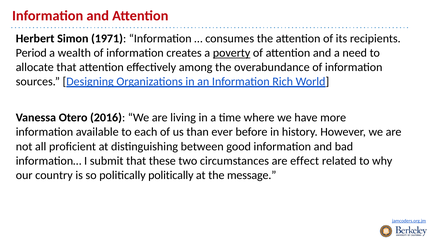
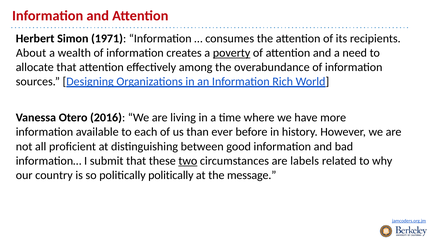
Period: Period -> About (31, 53)
two underline: none -> present (188, 161)
effect: effect -> labels (305, 161)
